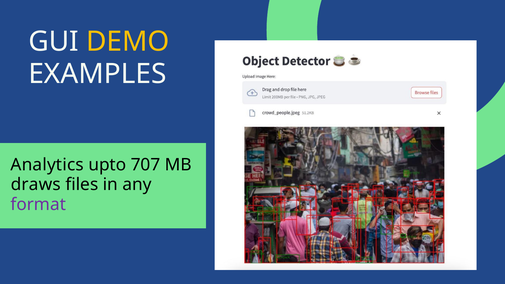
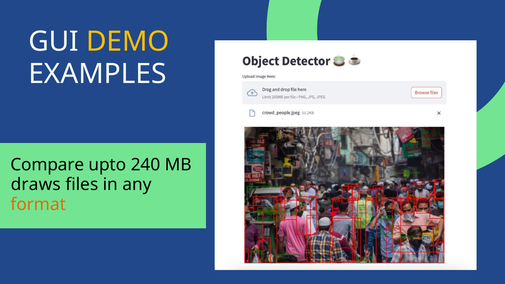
Analytics: Analytics -> Compare (47, 165)
707: 707 -> 240 (146, 165)
format colour: purple -> orange (38, 204)
